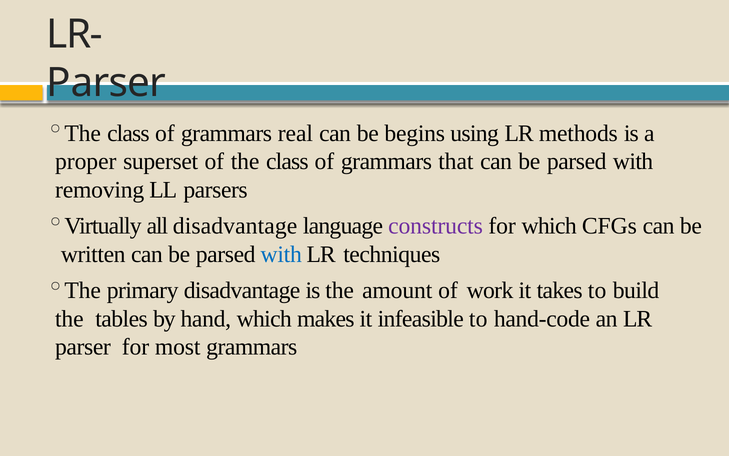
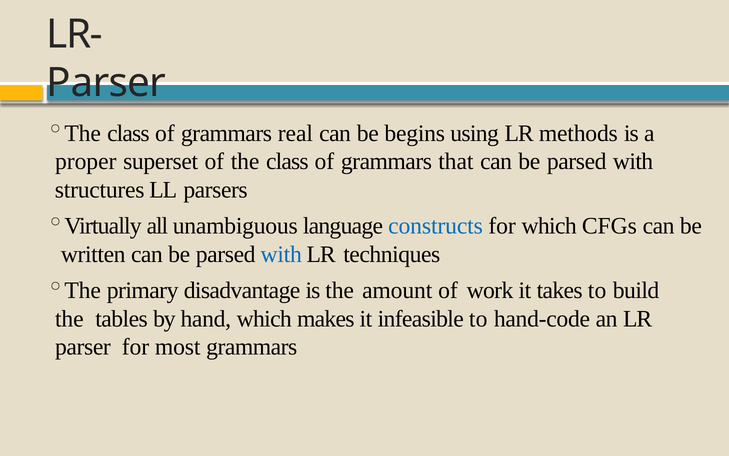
removing: removing -> structures (100, 190)
all disadvantage: disadvantage -> unambiguous (235, 226)
constructs colour: purple -> blue (436, 226)
